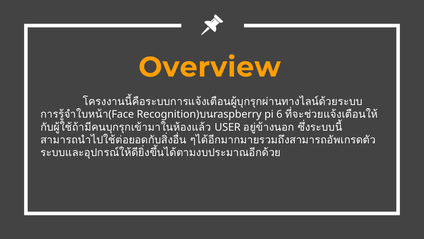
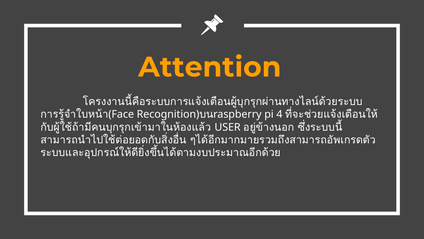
Overview: Overview -> Attention (210, 67)
6: 6 -> 4 (279, 114)
